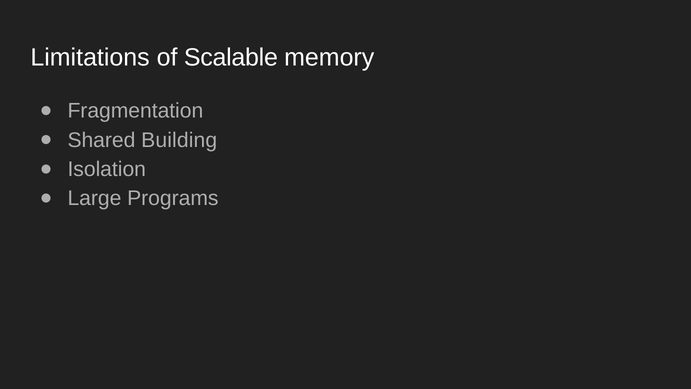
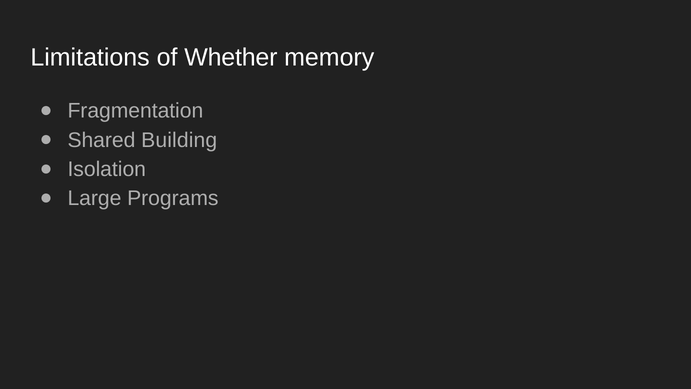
Scalable: Scalable -> Whether (231, 57)
